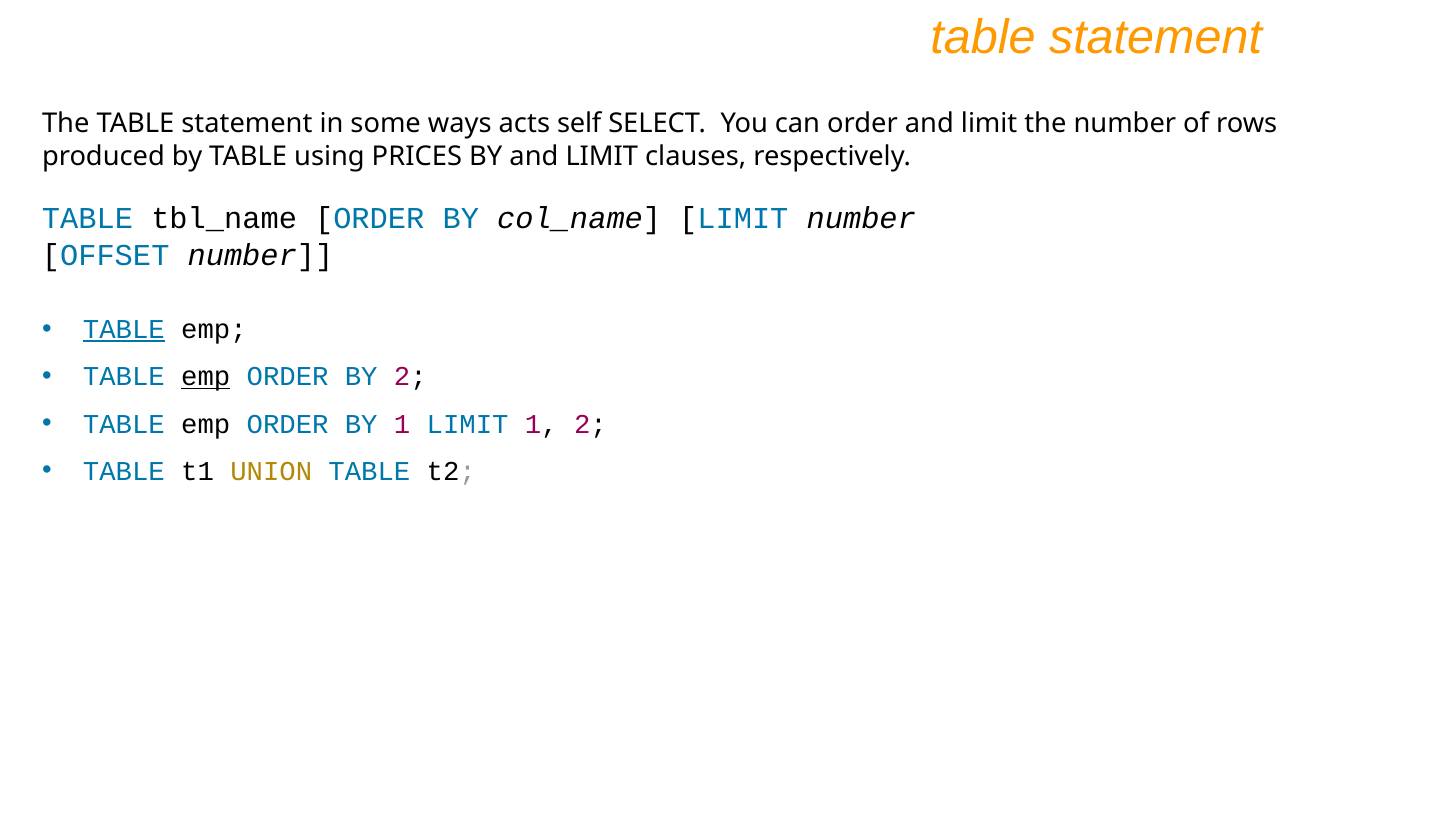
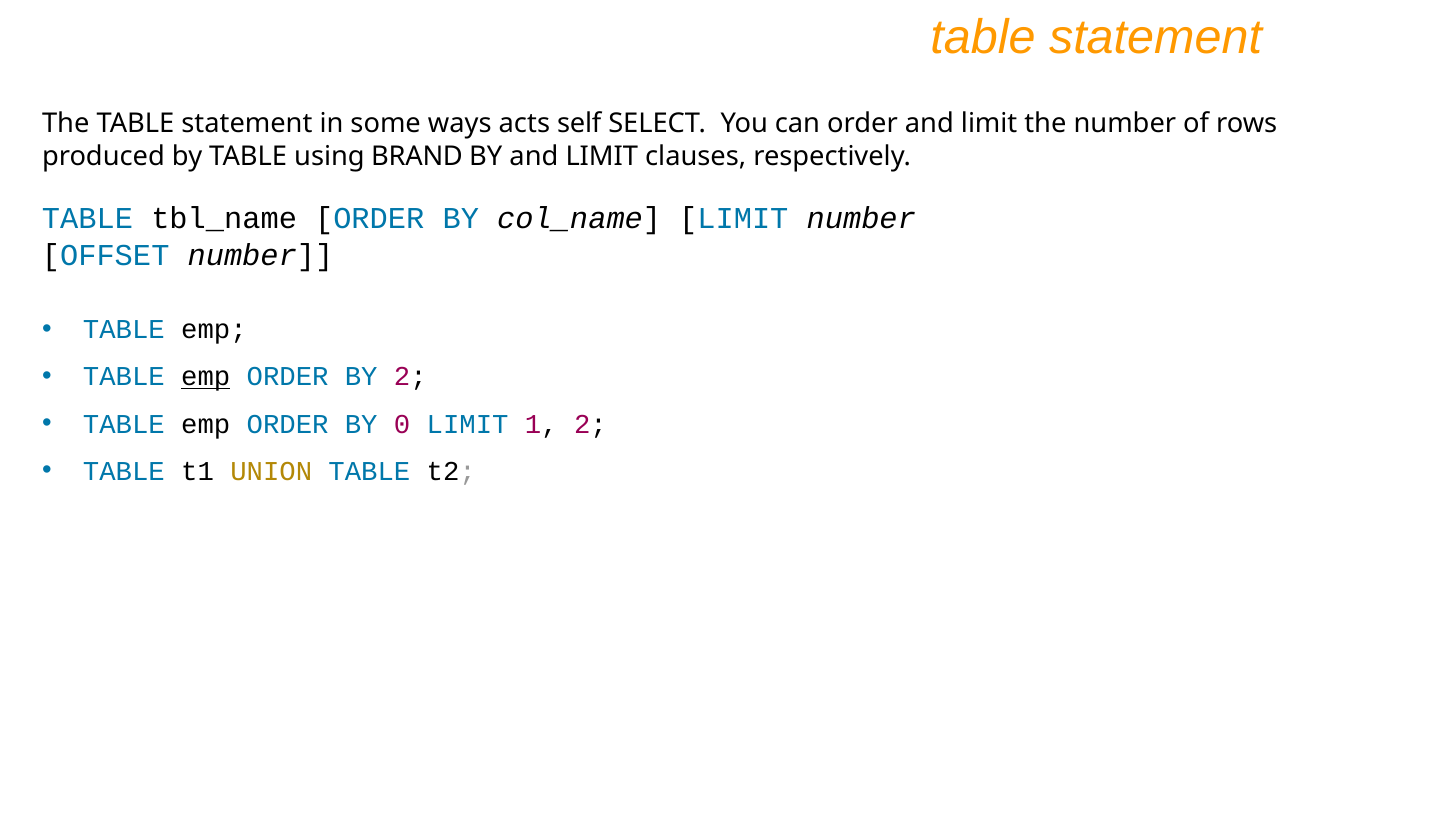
PRICES: PRICES -> BRAND (417, 156)
TABLE underline: present -> none (124, 330)
BY 1: 1 -> 0 (402, 424)
